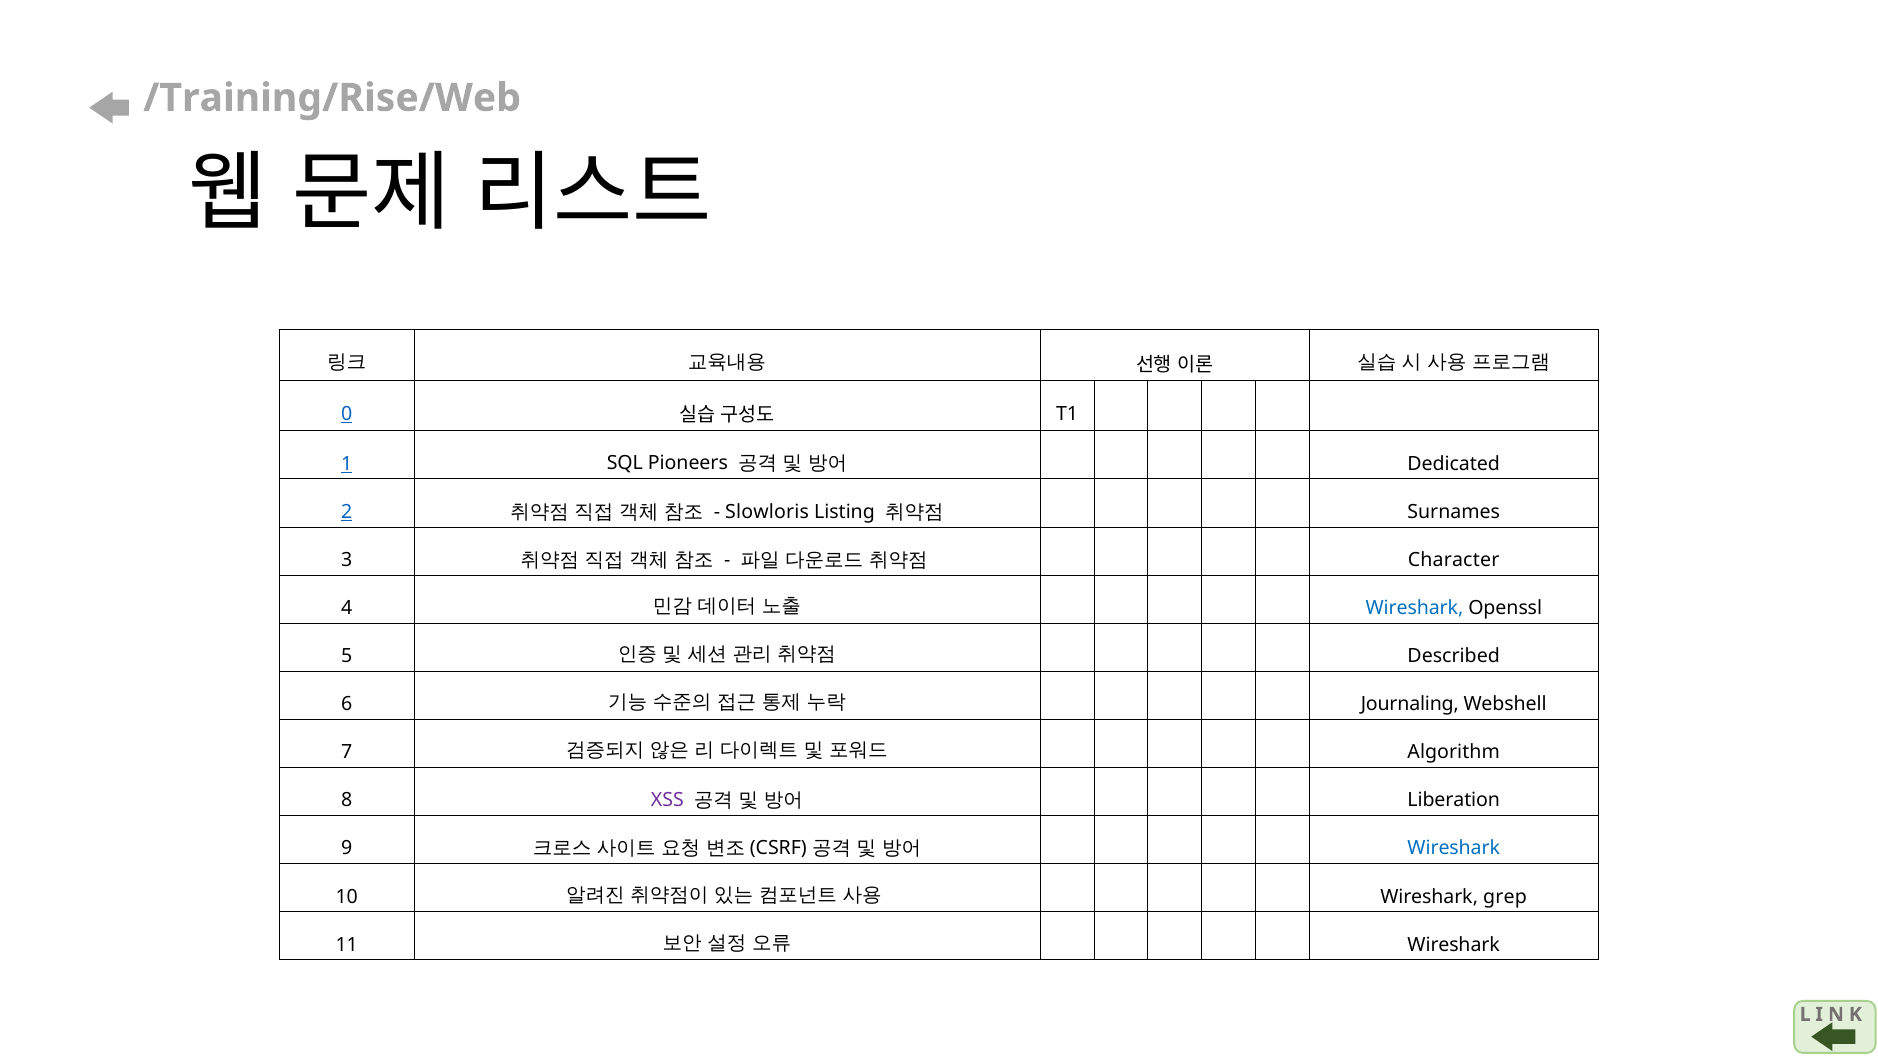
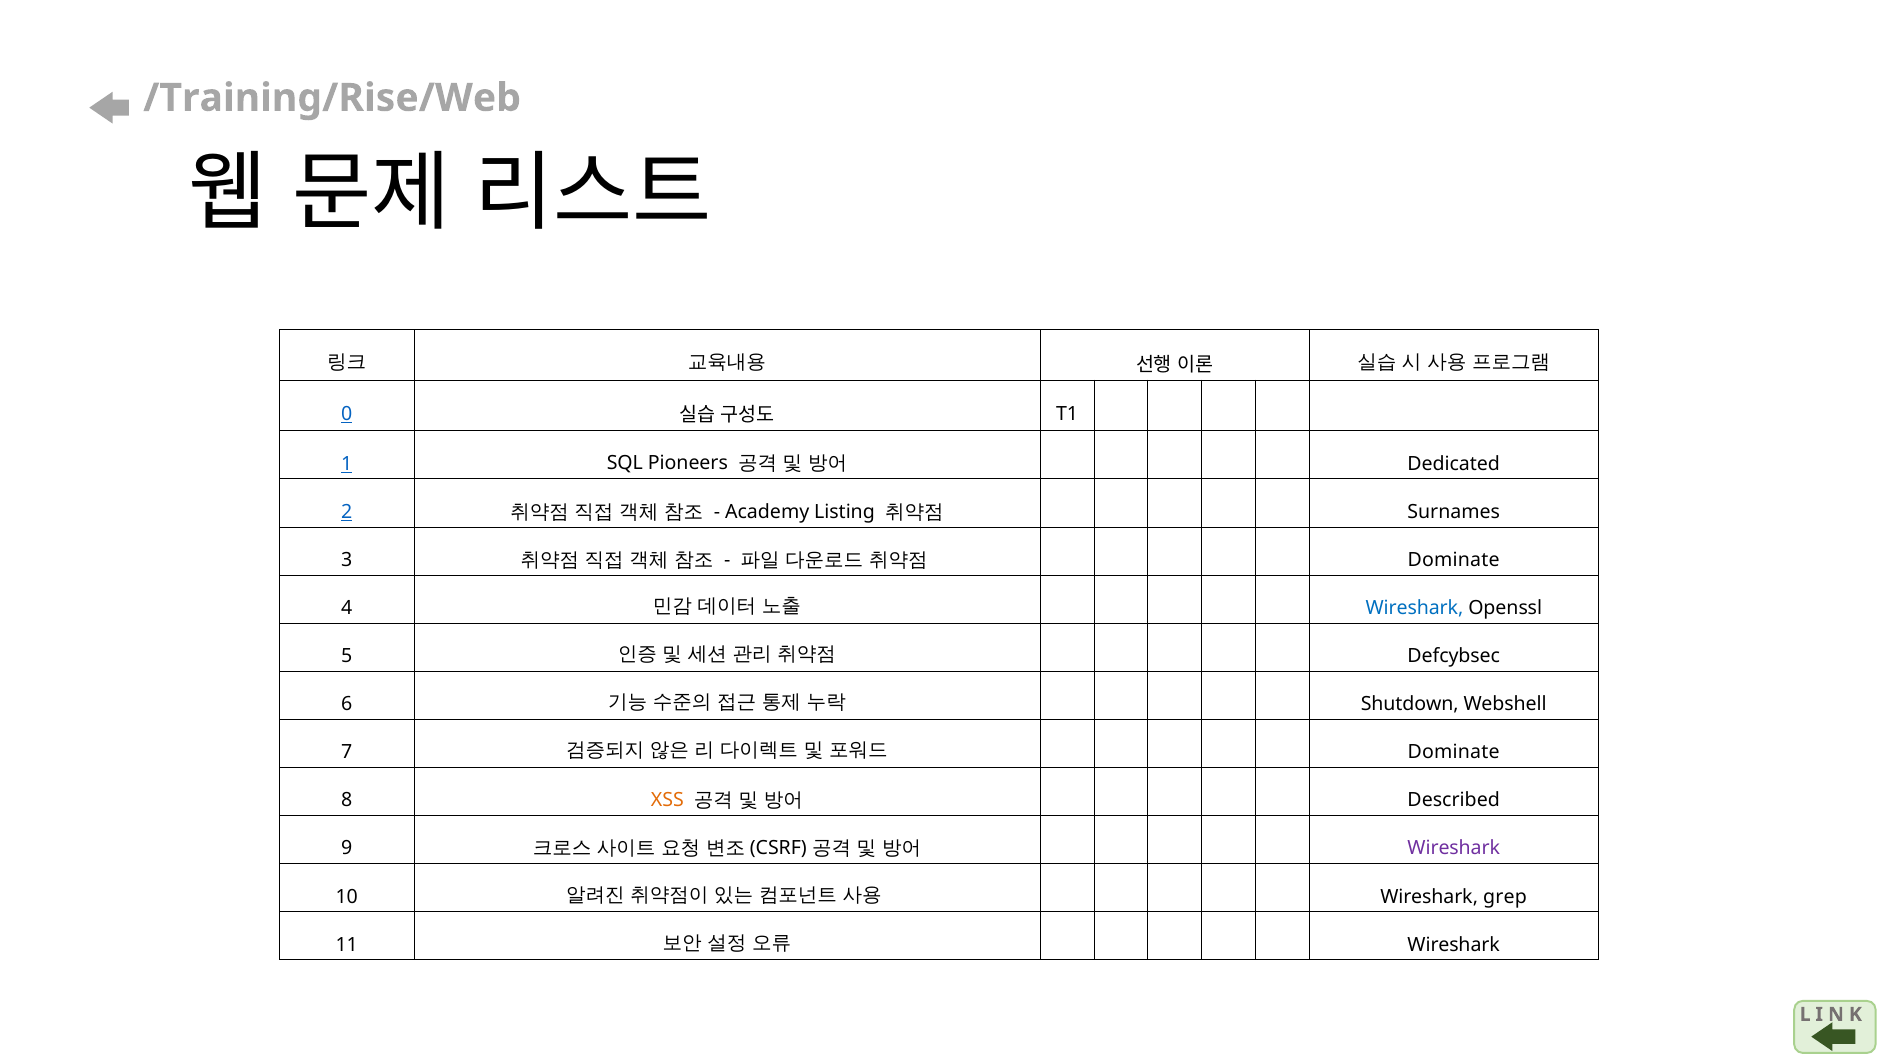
Slowloris: Slowloris -> Academy (767, 512)
Character: Character -> Dominate (1454, 560)
Described: Described -> Defcybsec (1454, 656)
Journaling: Journaling -> Shutdown (1410, 704)
Algorithm: Algorithm -> Dominate (1454, 752)
XSS colour: purple -> orange (667, 800)
Liberation: Liberation -> Described (1454, 800)
Wireshark colour: blue -> purple (1454, 849)
